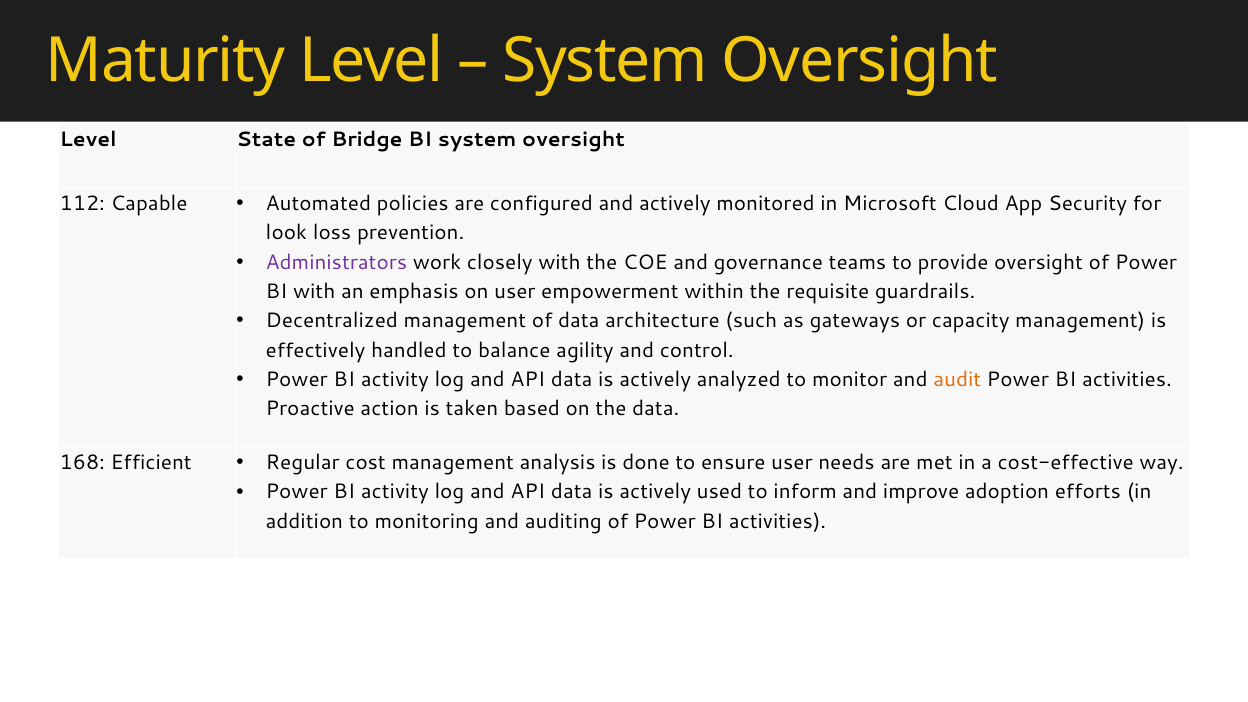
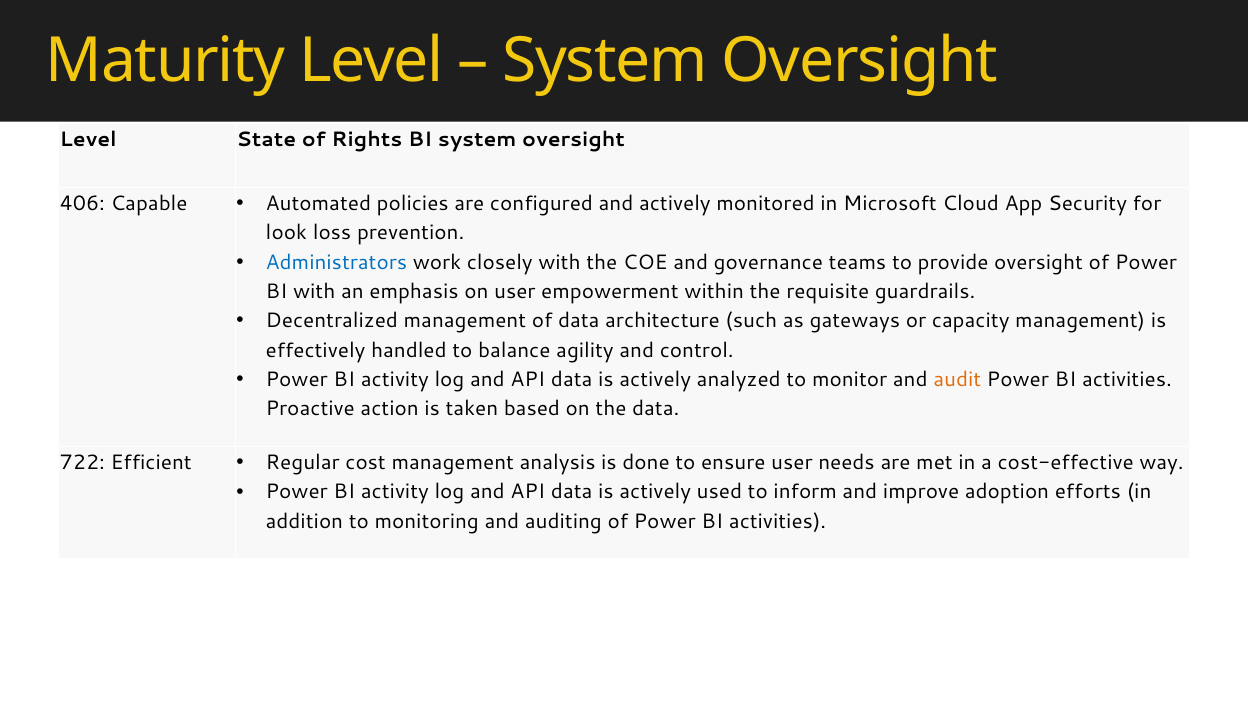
Bridge: Bridge -> Rights (367, 140)
112: 112 -> 406 (82, 204)
Administrators colour: purple -> blue (336, 262)
168: 168 -> 722 (82, 463)
